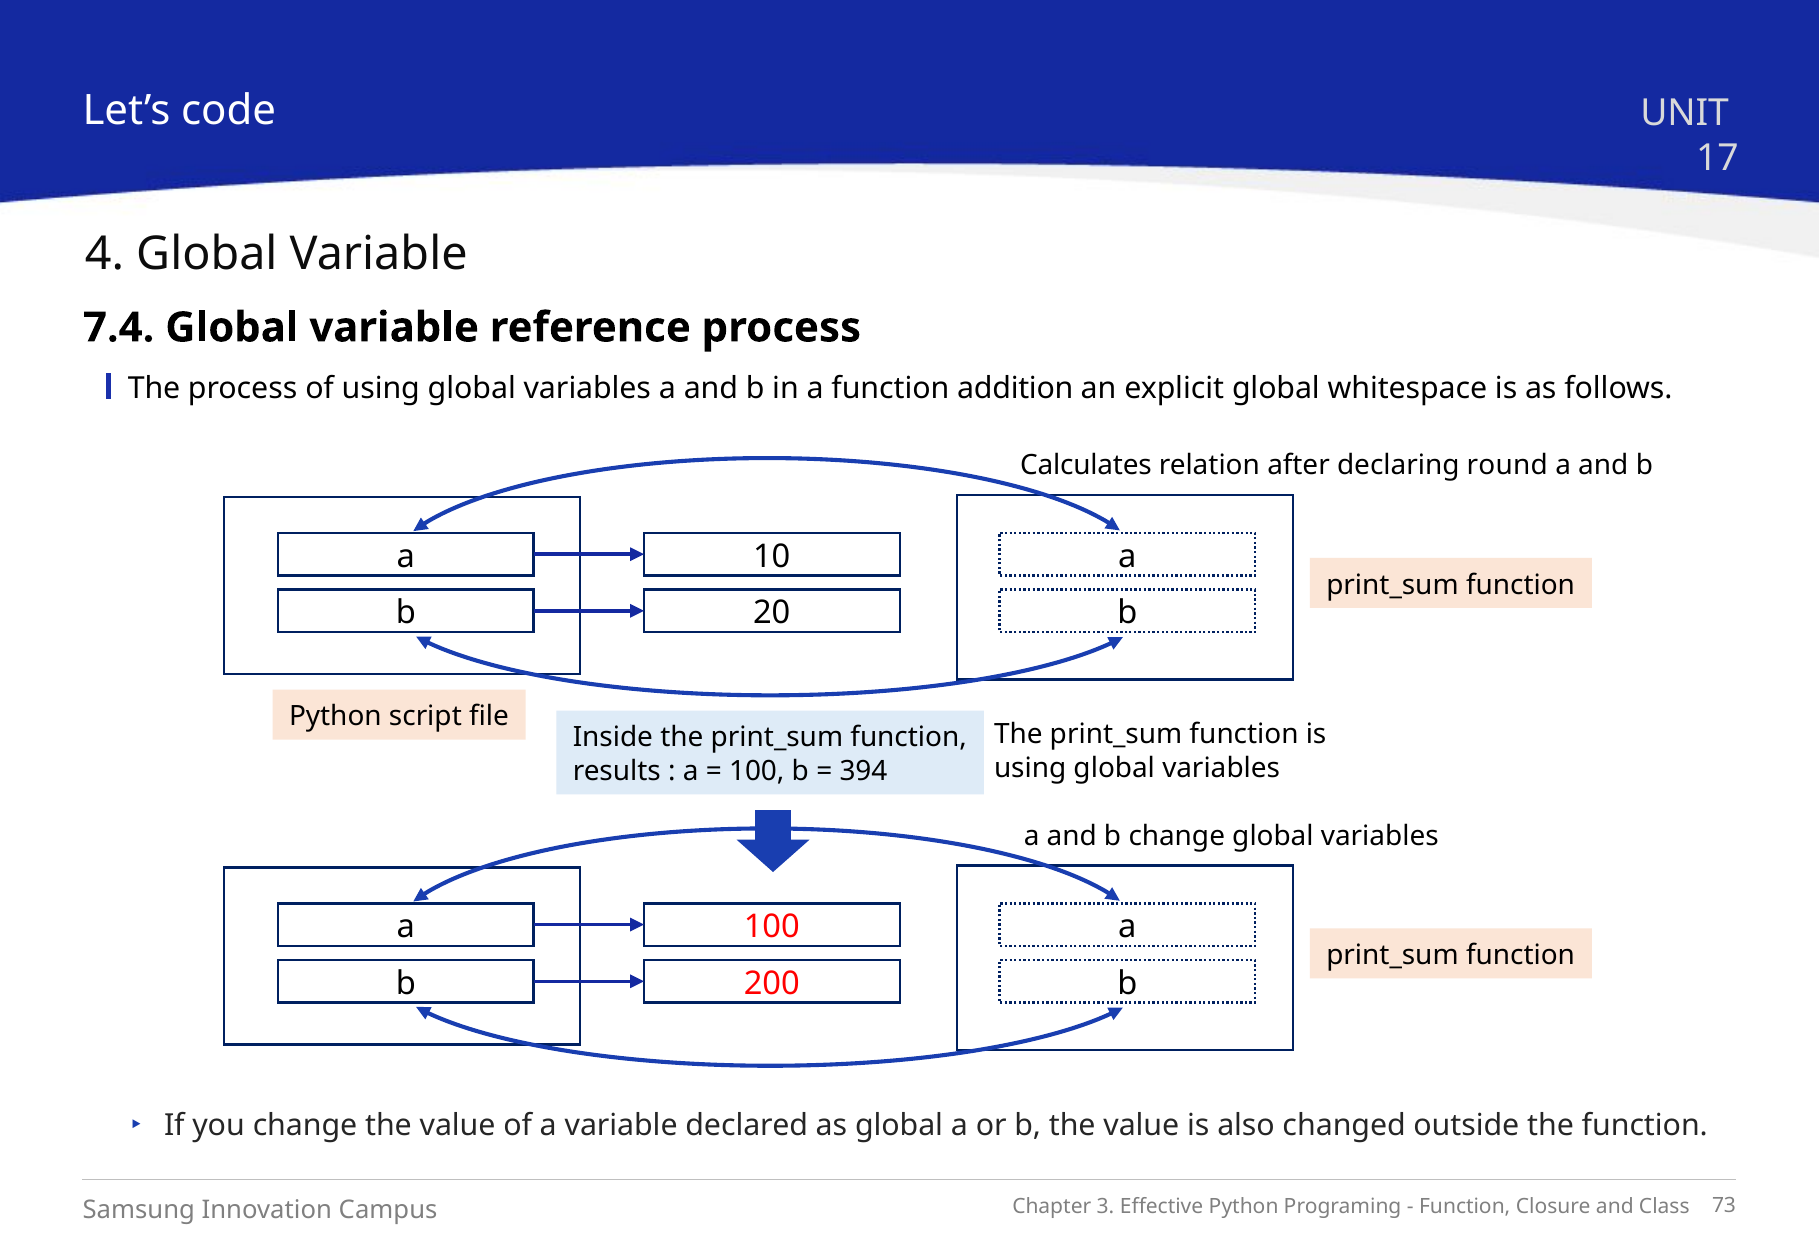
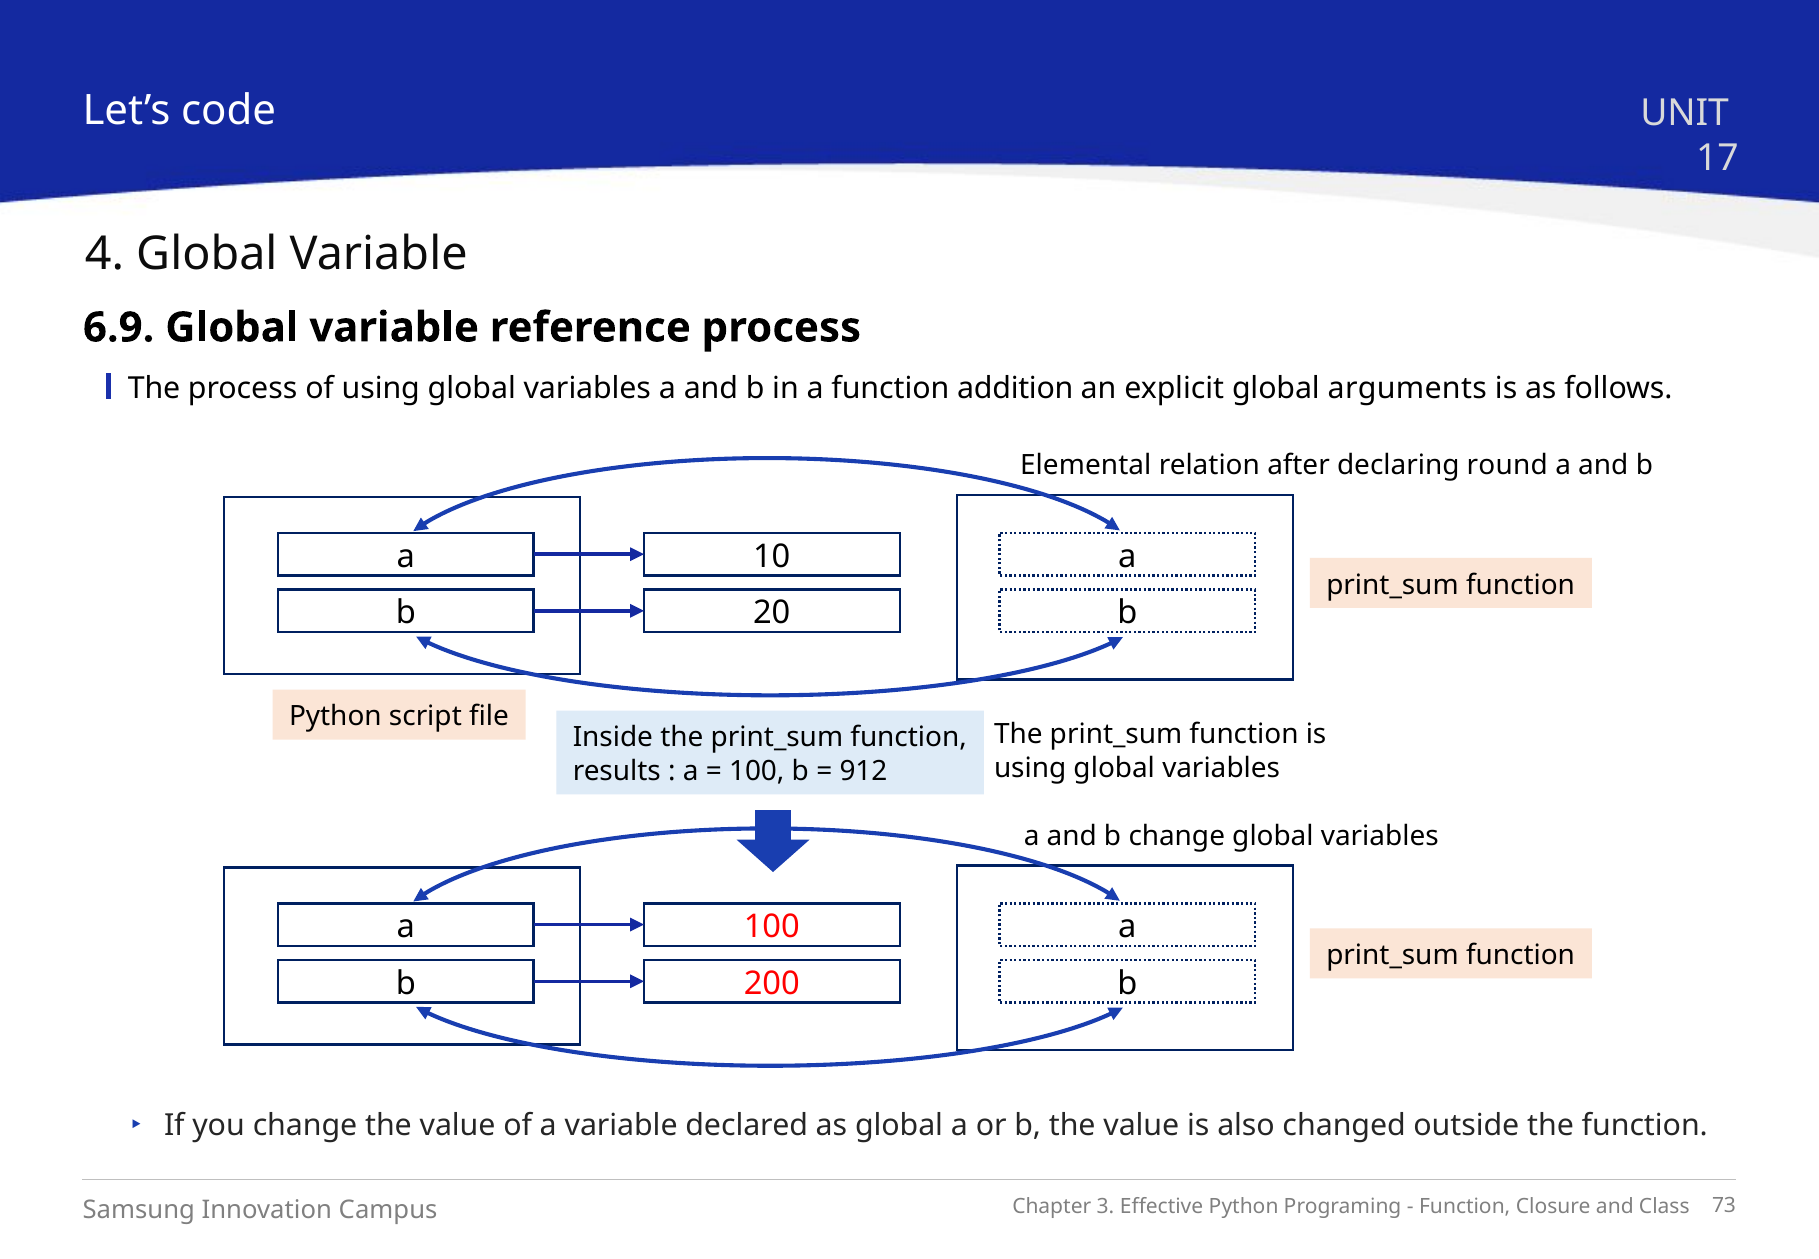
7.4: 7.4 -> 6.9 (119, 328)
whitespace: whitespace -> arguments (1407, 389)
Calculates: Calculates -> Elemental (1086, 466)
394: 394 -> 912 (863, 771)
